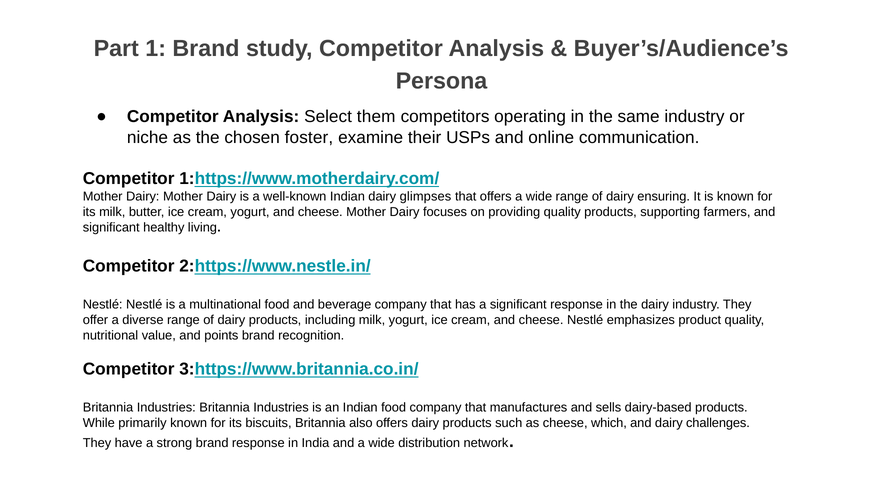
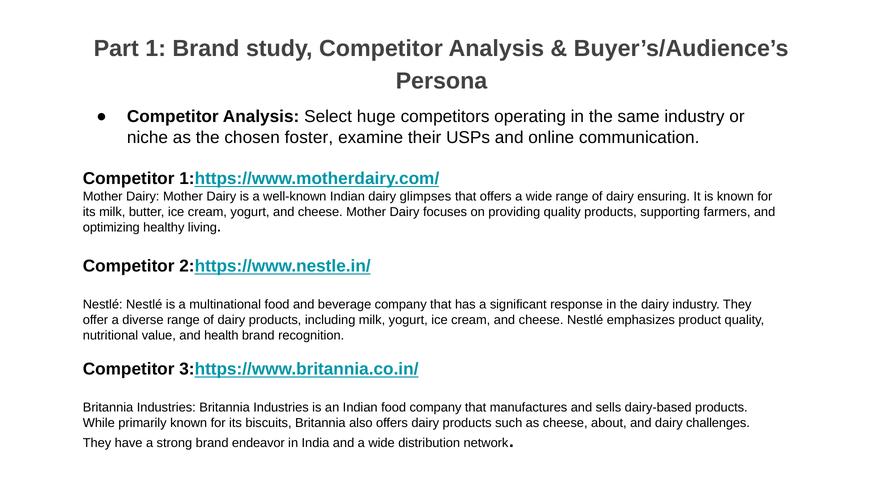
them: them -> huge (376, 117)
significant: significant -> optimizing (111, 227)
points: points -> health (221, 335)
which: which -> about (609, 423)
brand response: response -> endeavor (258, 443)
